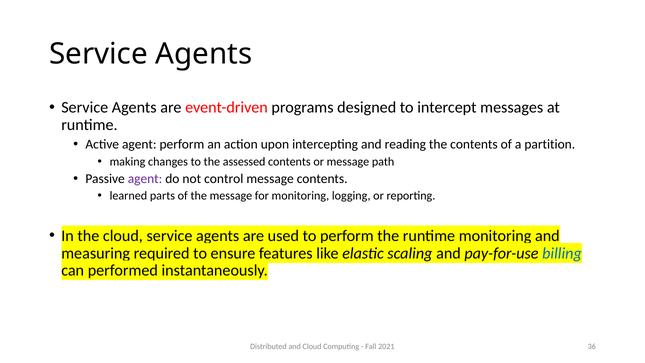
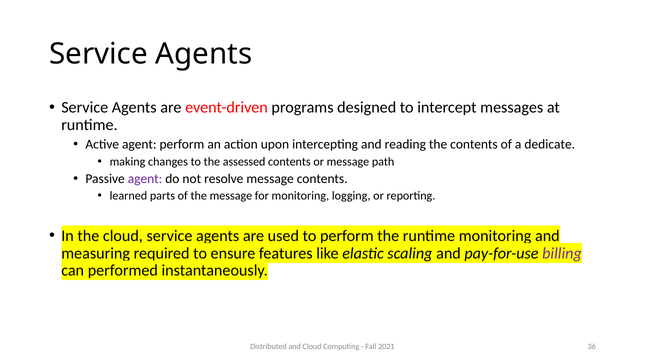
partition: partition -> dedicate (550, 144)
control: control -> resolve (224, 179)
billing colour: blue -> purple (562, 253)
